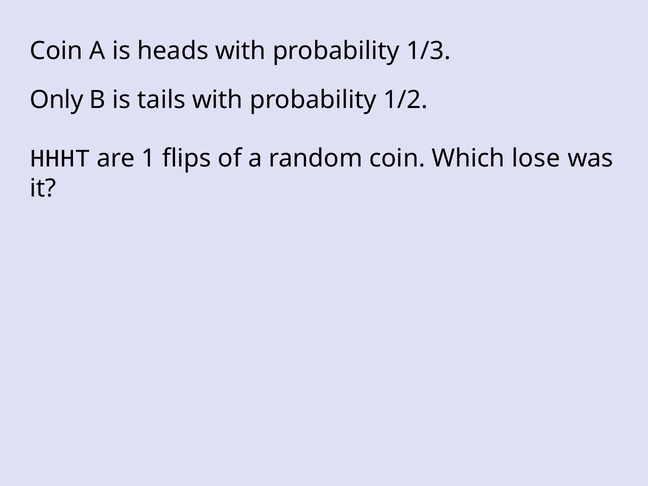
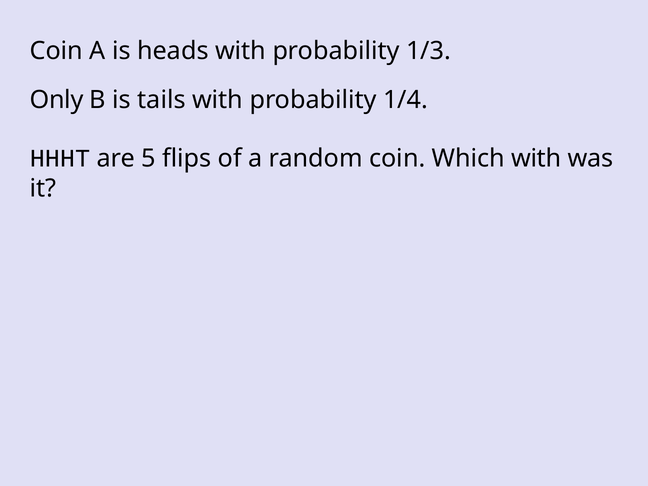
1/2: 1/2 -> 1/4 (406, 100)
1: 1 -> 5 (149, 158)
Which lose: lose -> with (536, 158)
